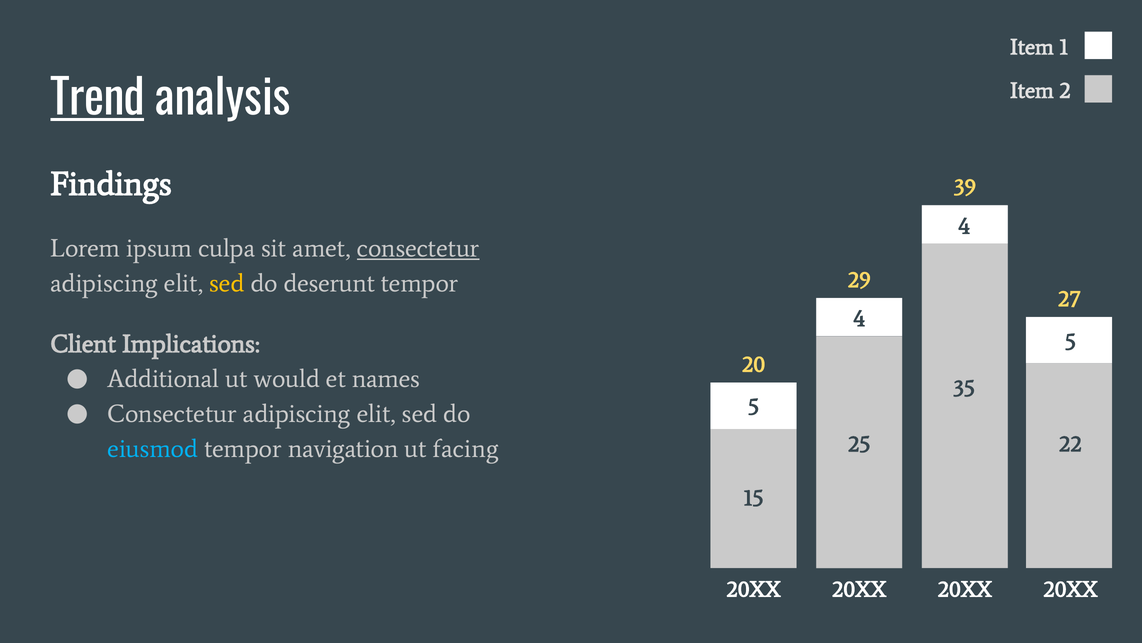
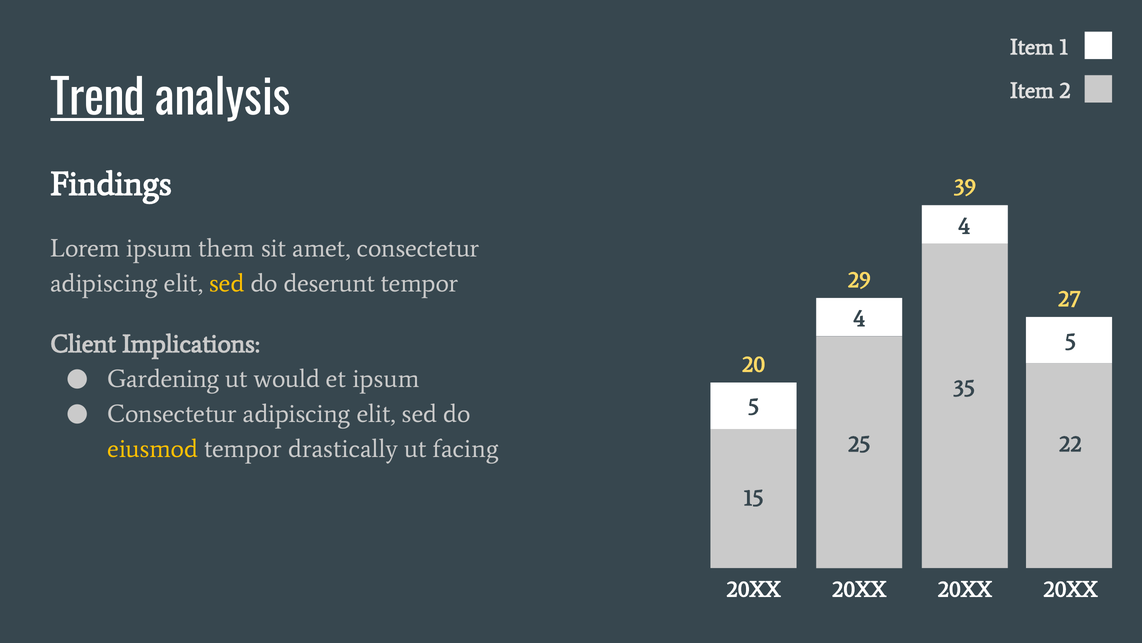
culpa: culpa -> them (226, 248)
consectetur underline: present -> none (418, 248)
Additional: Additional -> Gardening (163, 378)
et names: names -> ipsum (386, 378)
eiusmod colour: light blue -> yellow (153, 448)
navigation: navigation -> drastically (343, 448)
